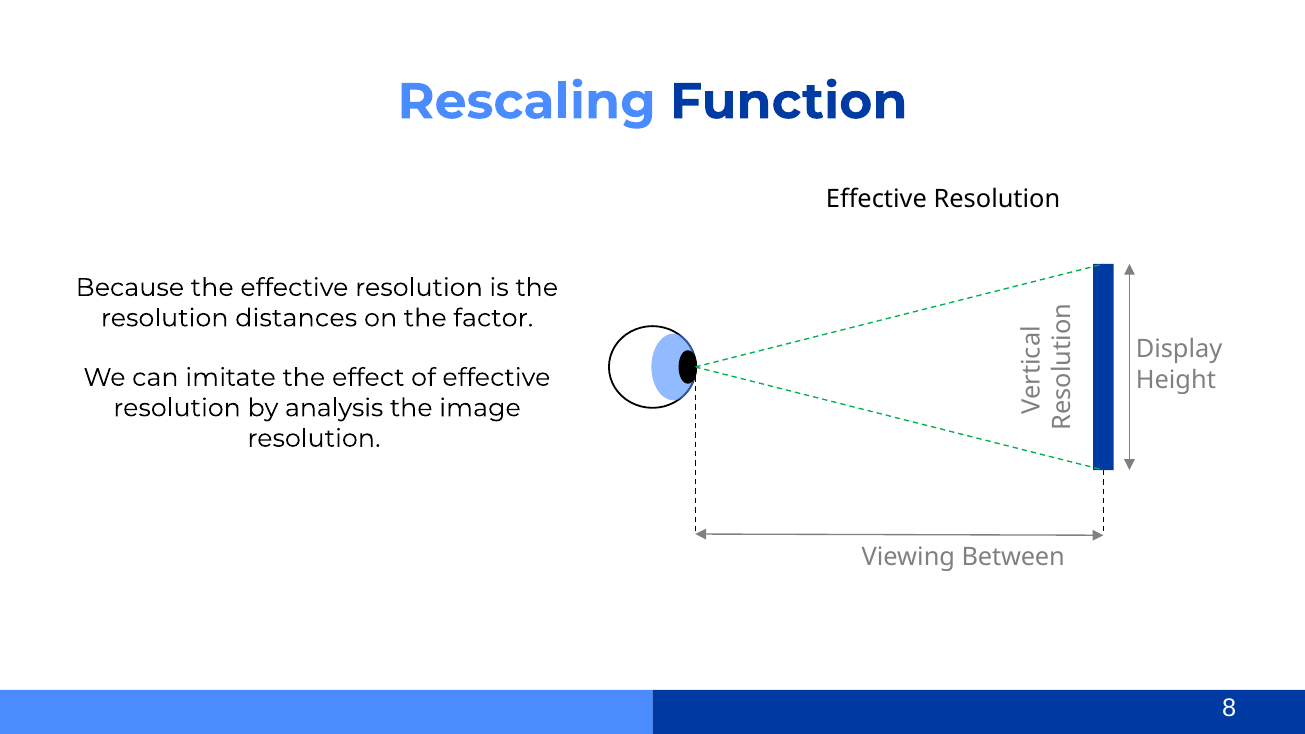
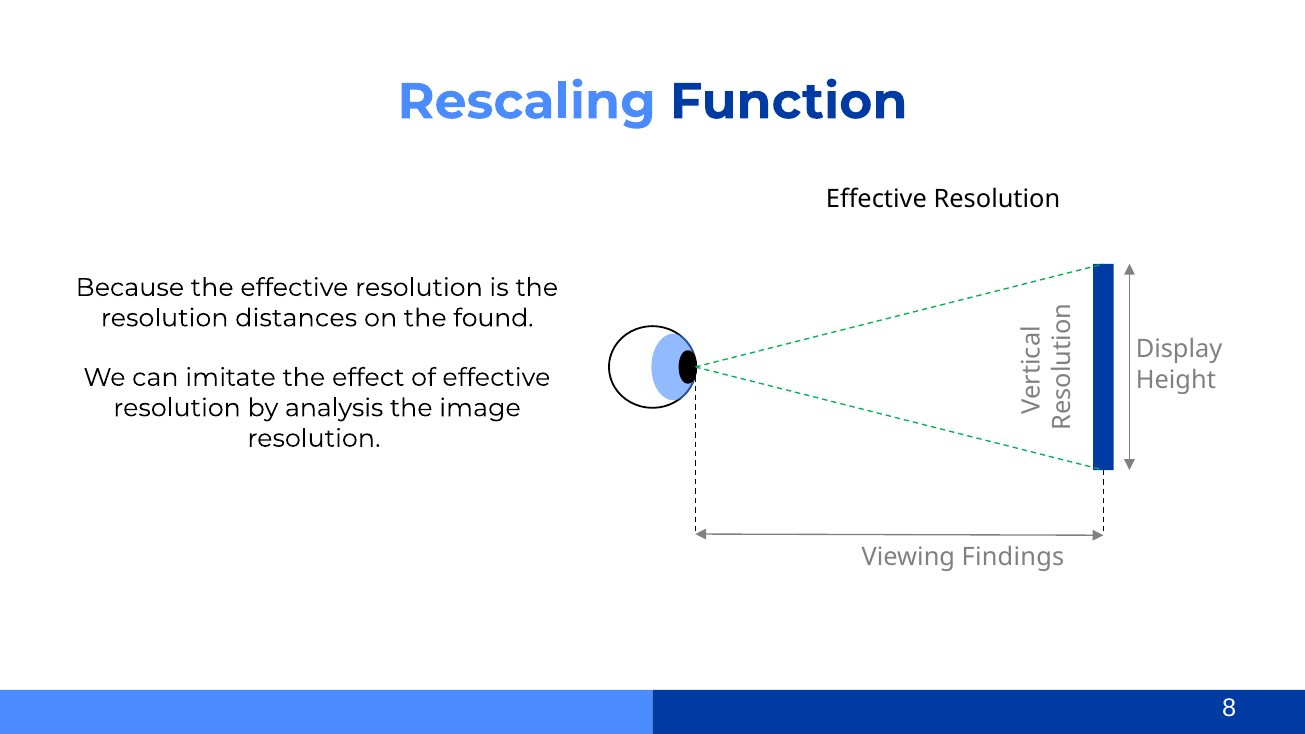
factor: factor -> found (493, 318)
Between: Between -> Findings (1013, 558)
